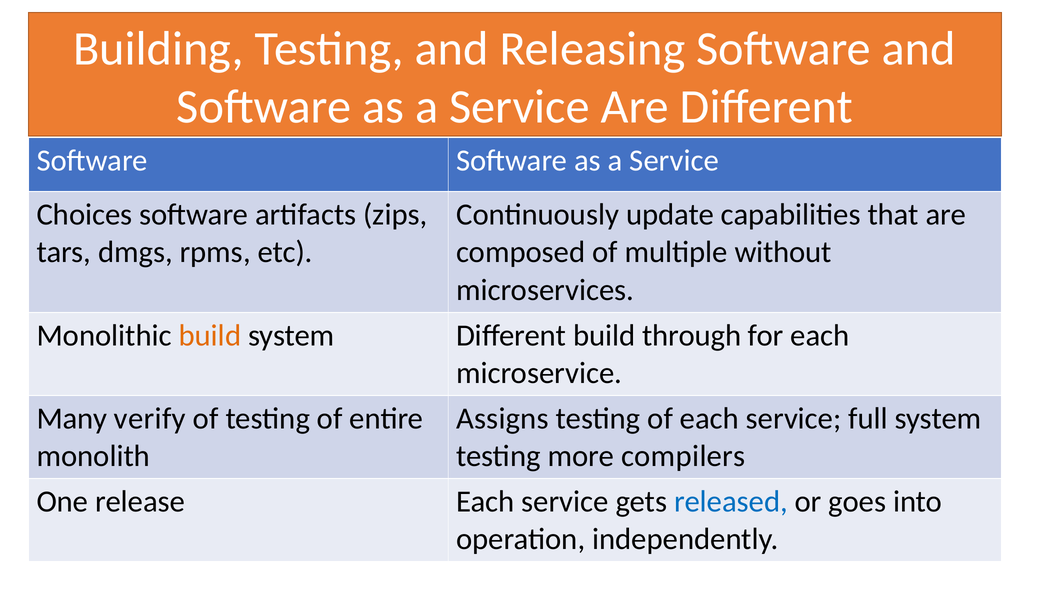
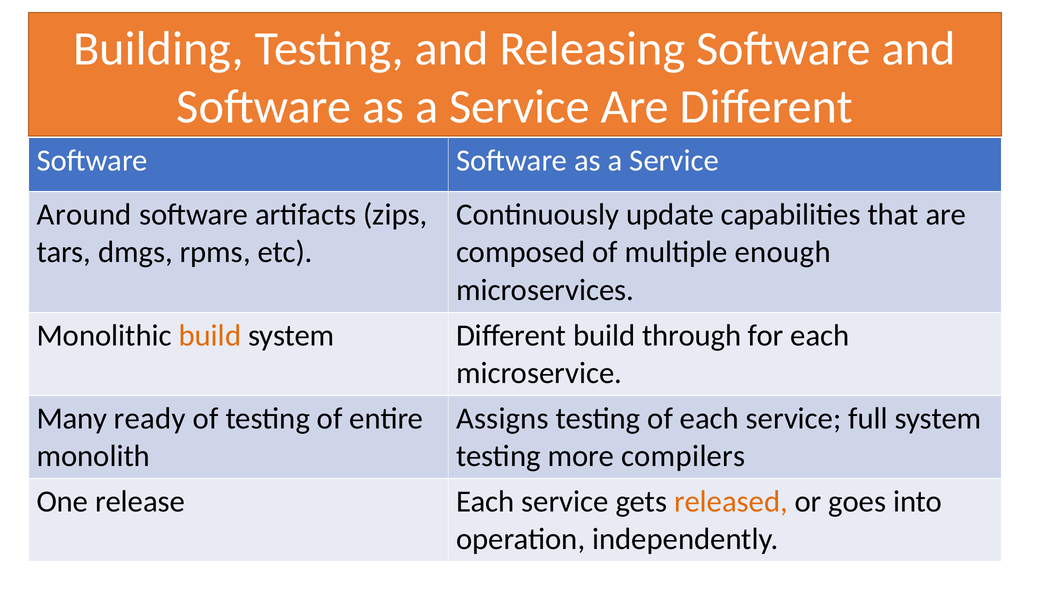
Choices: Choices -> Around (84, 215)
without: without -> enough (783, 252)
verify: verify -> ready (150, 418)
released colour: blue -> orange (731, 501)
